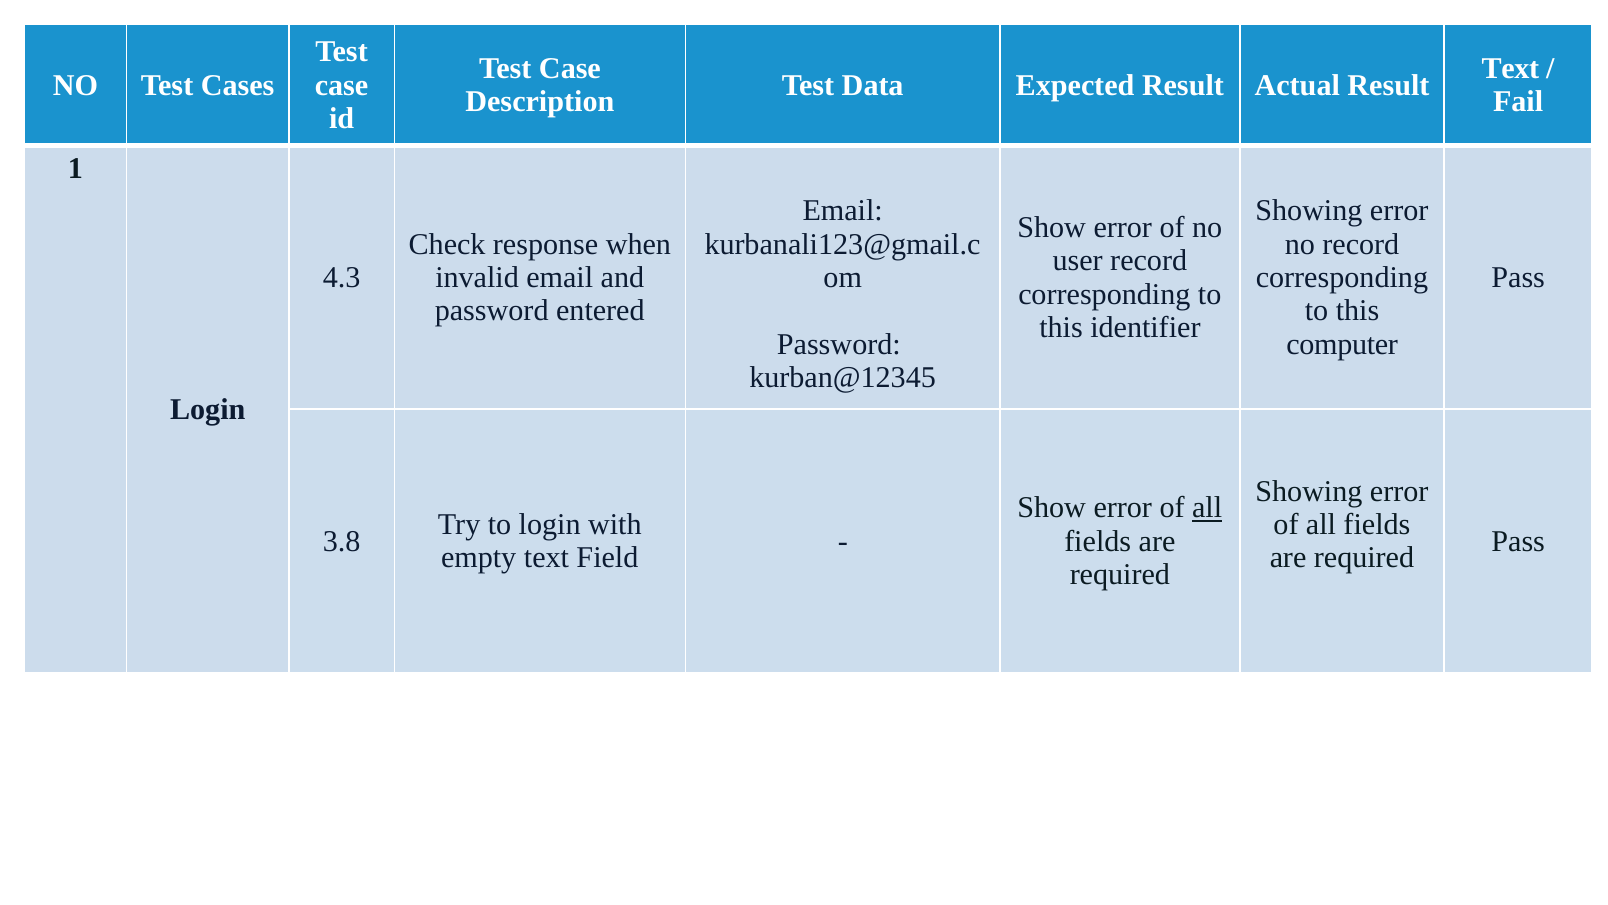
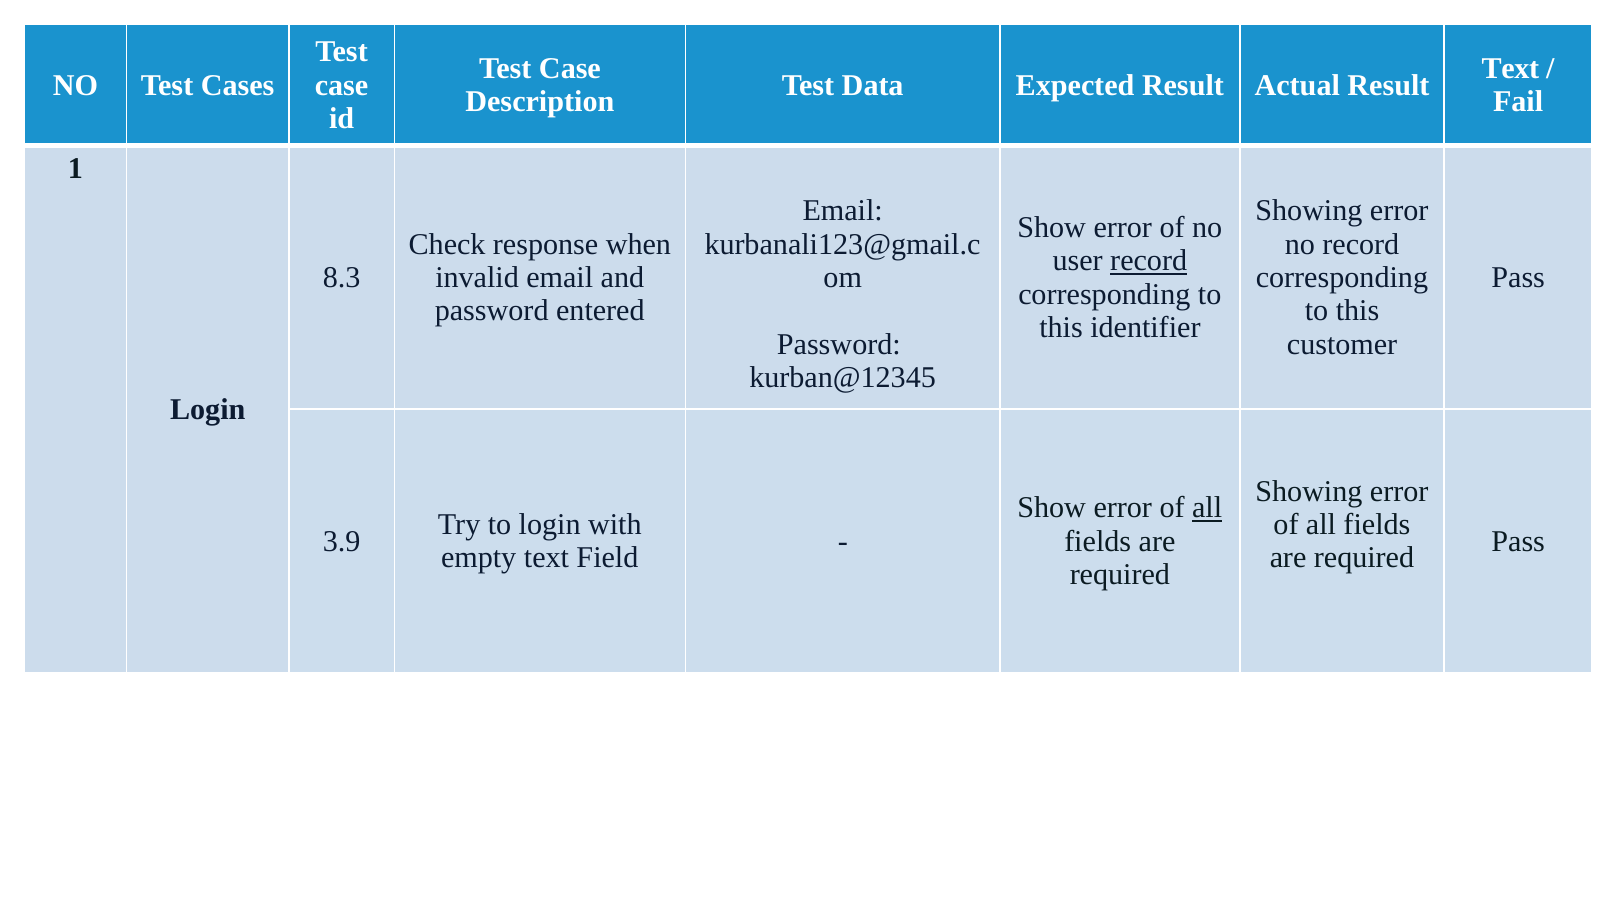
record underline: none -> present (1149, 261)
4.3: 4.3 -> 8.3 (342, 277)
computer: computer -> customer (1342, 344)
3.8: 3.8 -> 3.9 (342, 541)
